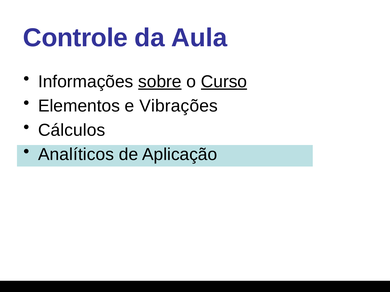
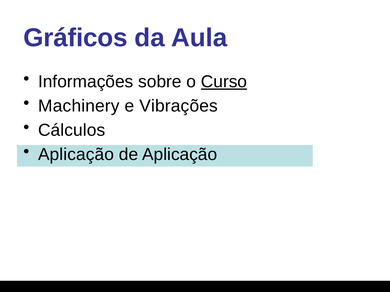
Controle: Controle -> Gráficos (75, 38)
sobre underline: present -> none (160, 82)
Elementos: Elementos -> Machinery (79, 106)
Analíticos: Analíticos -> Aplicação (76, 155)
